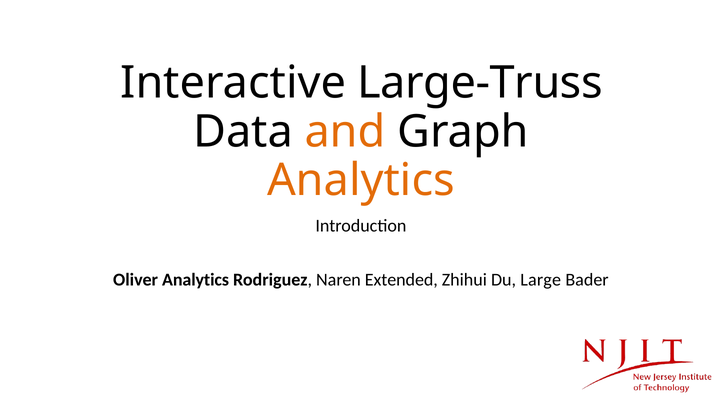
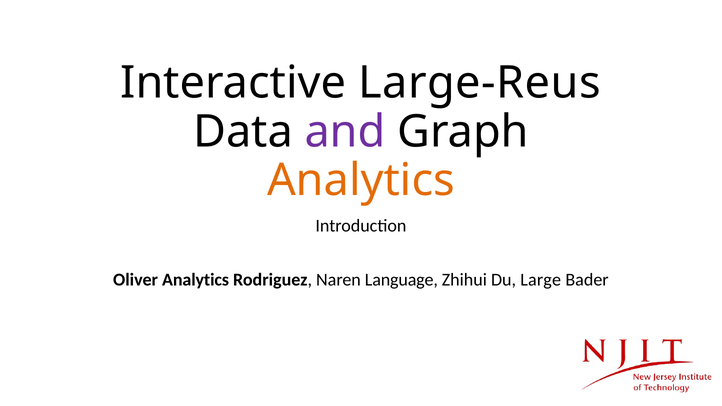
Large-Truss: Large-Truss -> Large-Reus (479, 83)
and colour: orange -> purple (345, 132)
Extended: Extended -> Language (401, 280)
